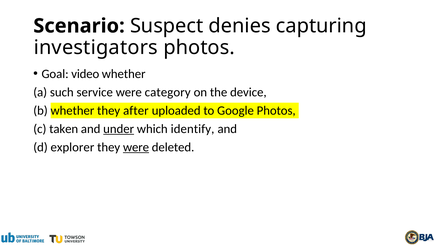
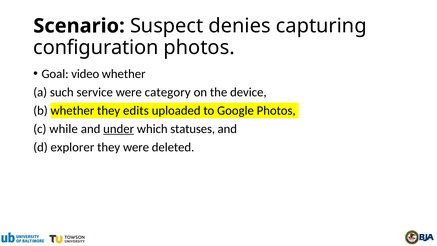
investigators: investigators -> configuration (96, 48)
after: after -> edits (136, 111)
taken: taken -> while (64, 129)
identify: identify -> statuses (193, 129)
were underline: present -> none (136, 147)
